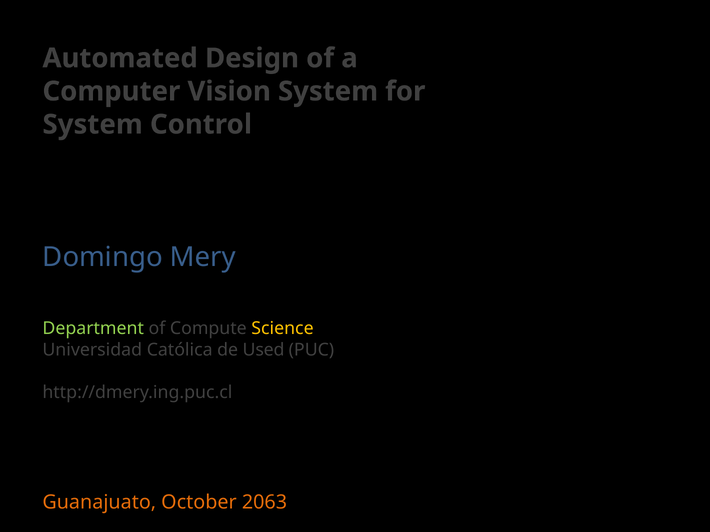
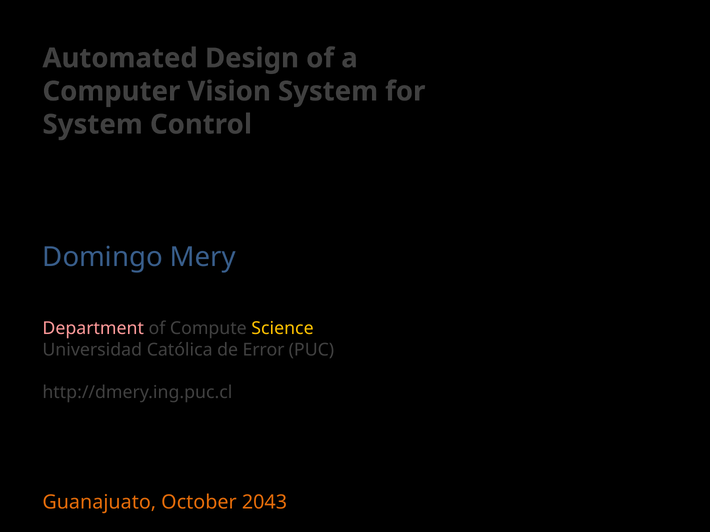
Department colour: light green -> pink (93, 329)
Used: Used -> Error (264, 350)
2063: 2063 -> 2043 (264, 503)
